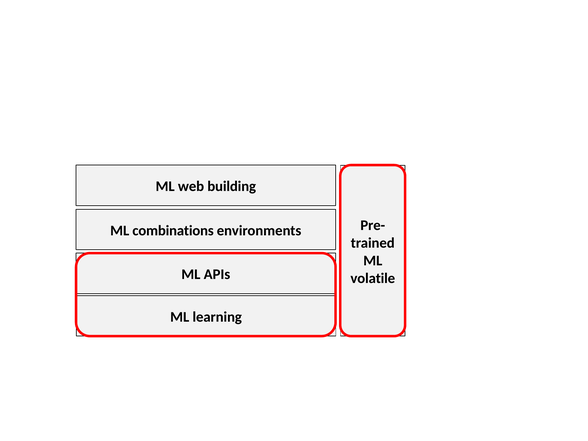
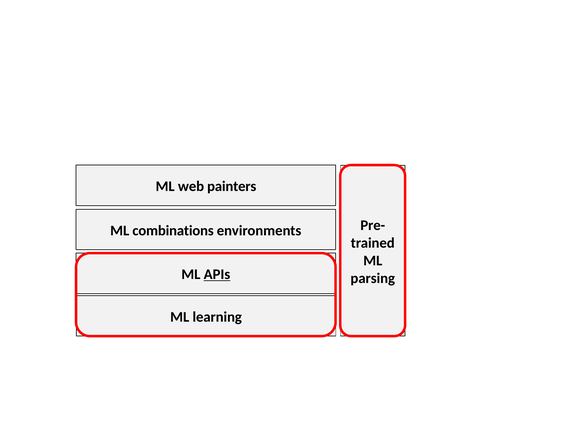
building: building -> painters (232, 186)
APIs underline: none -> present (217, 274)
volatile: volatile -> parsing (373, 278)
